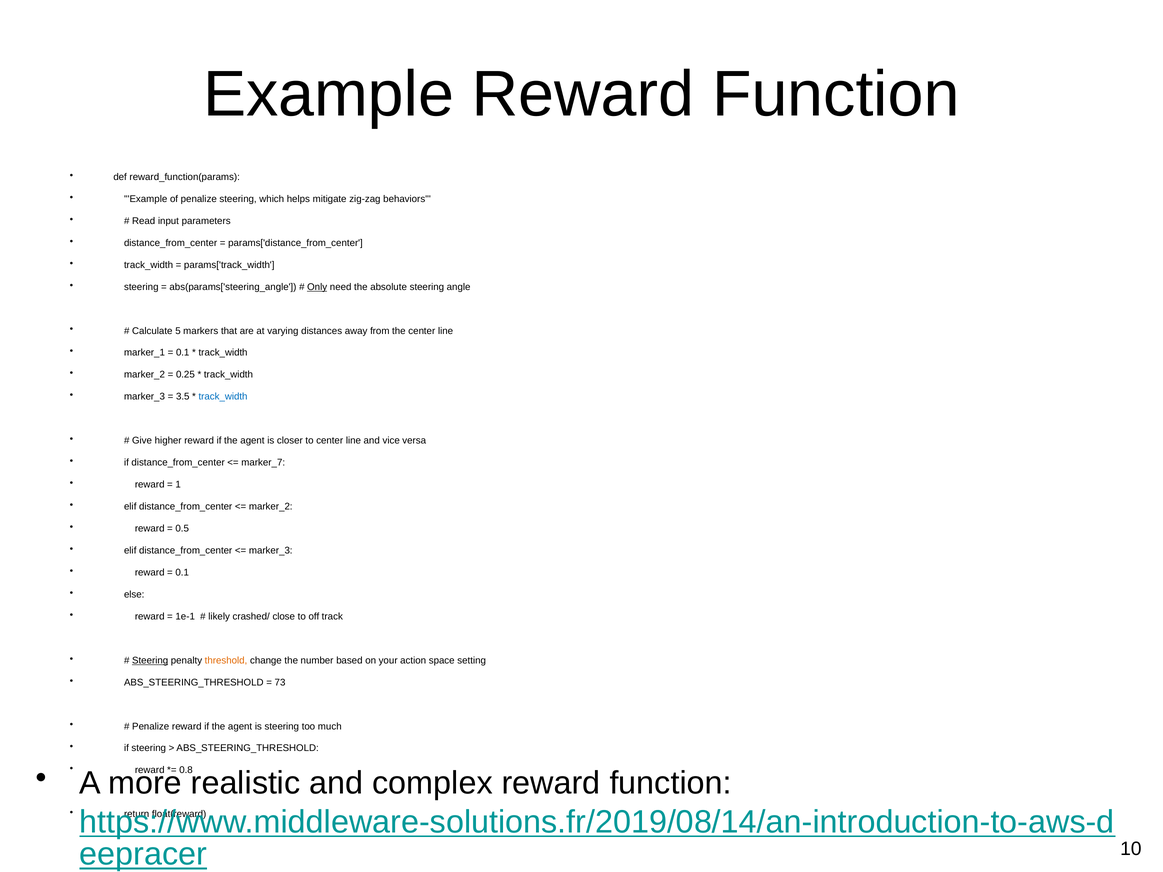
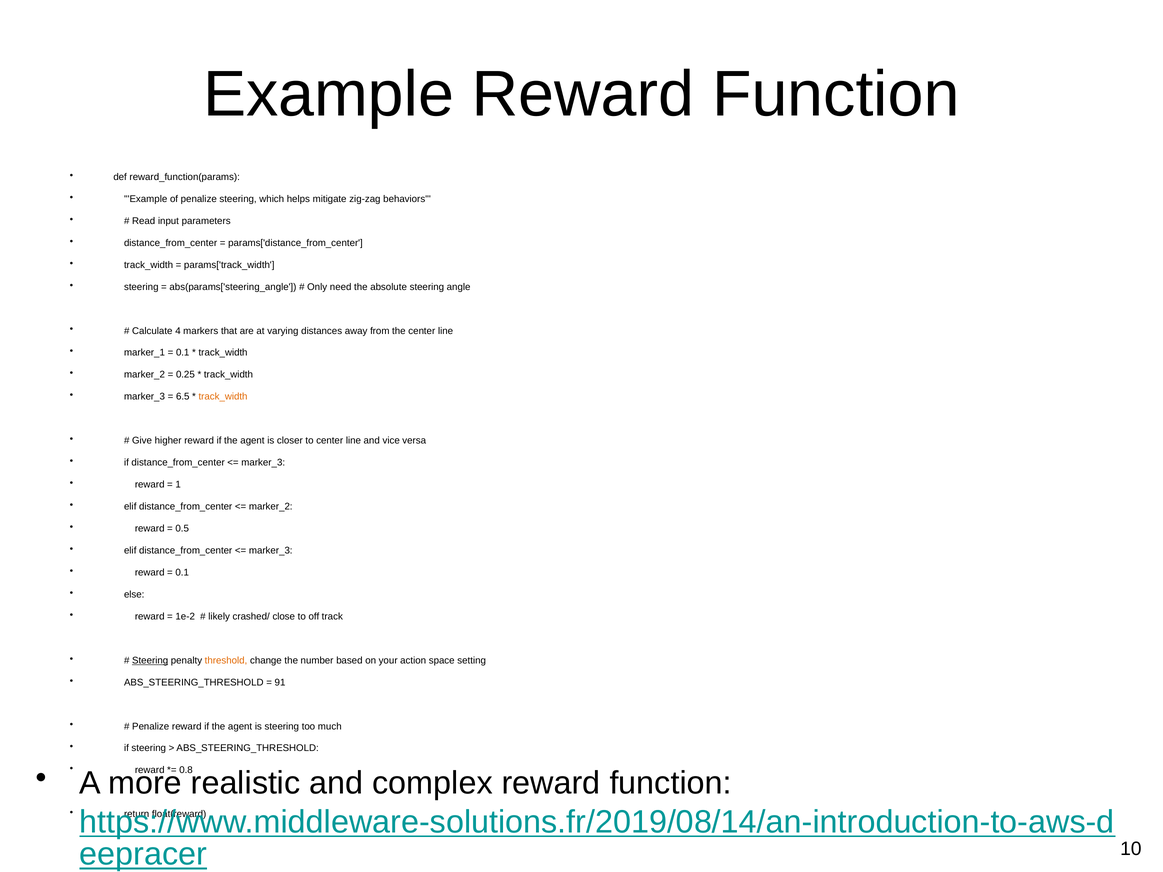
Only underline: present -> none (317, 287)
5: 5 -> 4 (178, 331)
3.5: 3.5 -> 6.5 (183, 397)
track_width colour: blue -> orange (223, 397)
marker_7: marker_7 -> marker_3 (263, 463)
1e-1: 1e-1 -> 1e-2 (185, 617)
73: 73 -> 91 (280, 683)
